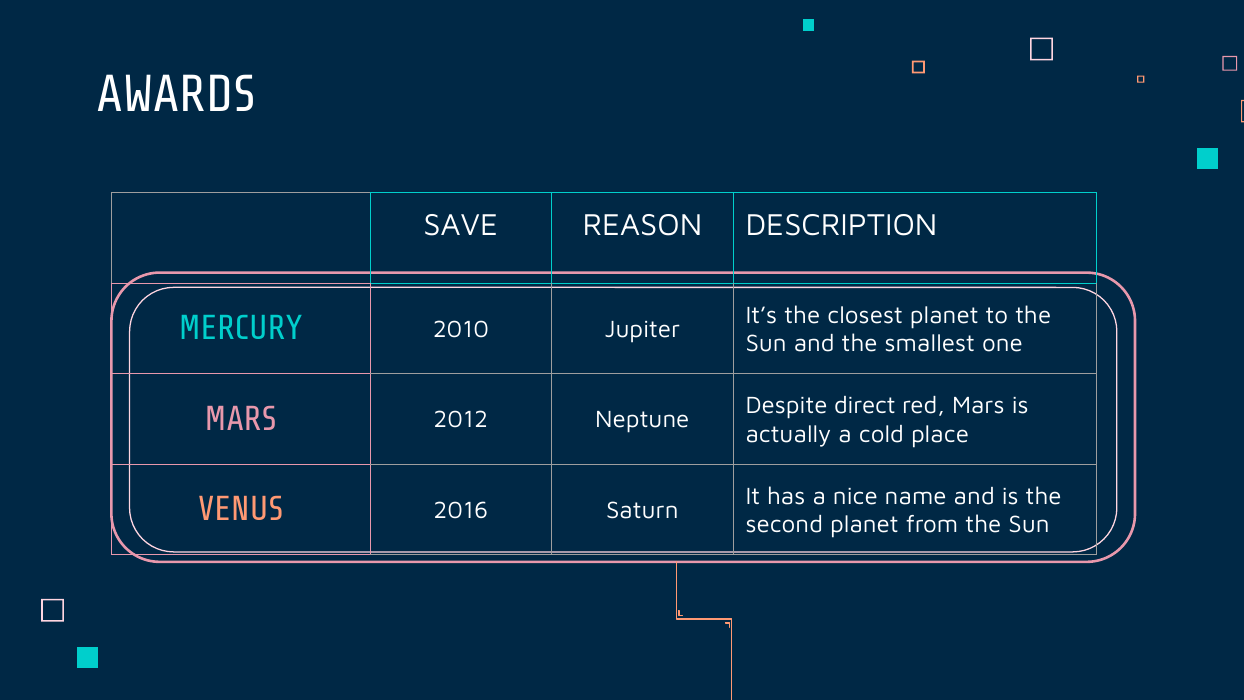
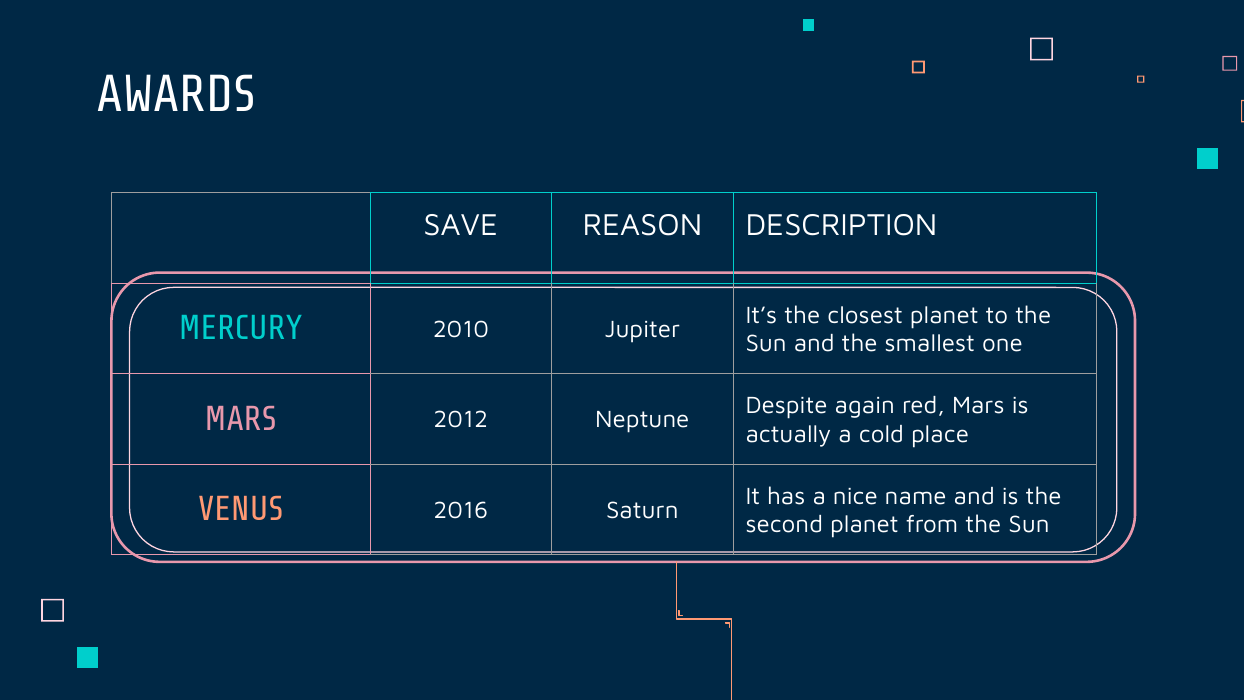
direct: direct -> again (865, 406)
